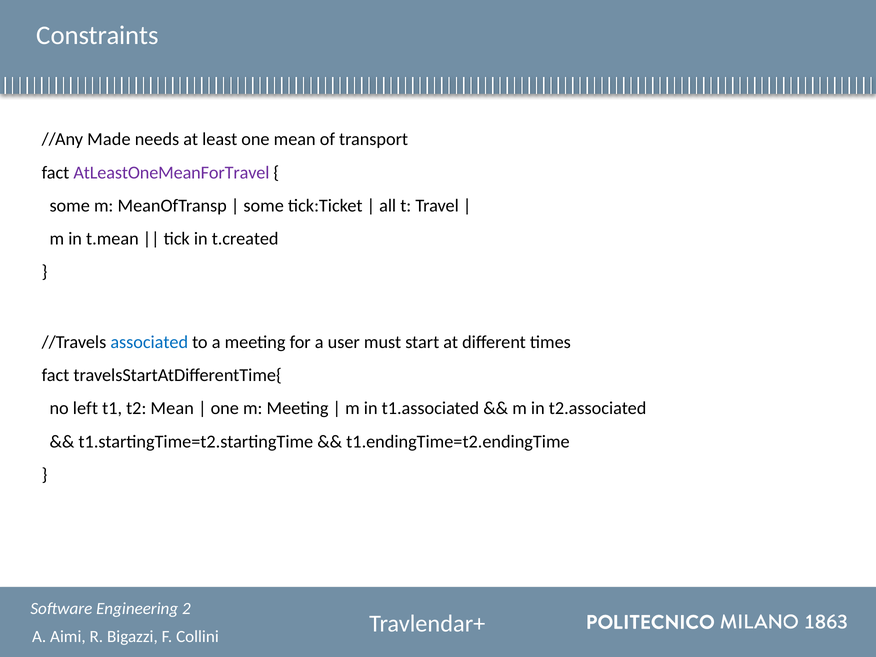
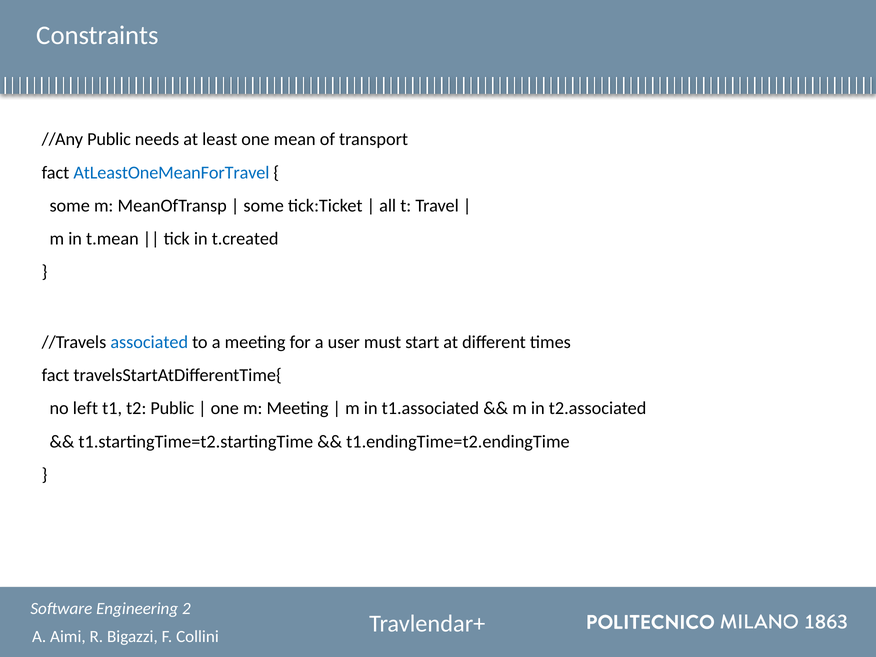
//Any Made: Made -> Public (109, 139)
AtLeastOneMeanForTravel colour: purple -> blue (171, 173)
t2 Mean: Mean -> Public (172, 408)
